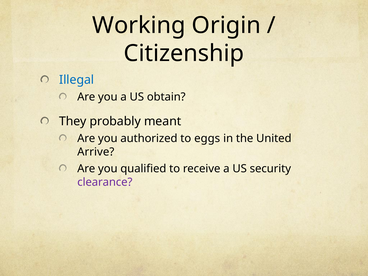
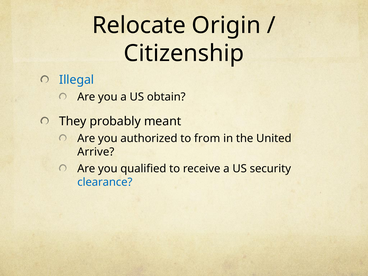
Working: Working -> Relocate (139, 25)
eggs: eggs -> from (207, 139)
clearance colour: purple -> blue (105, 182)
